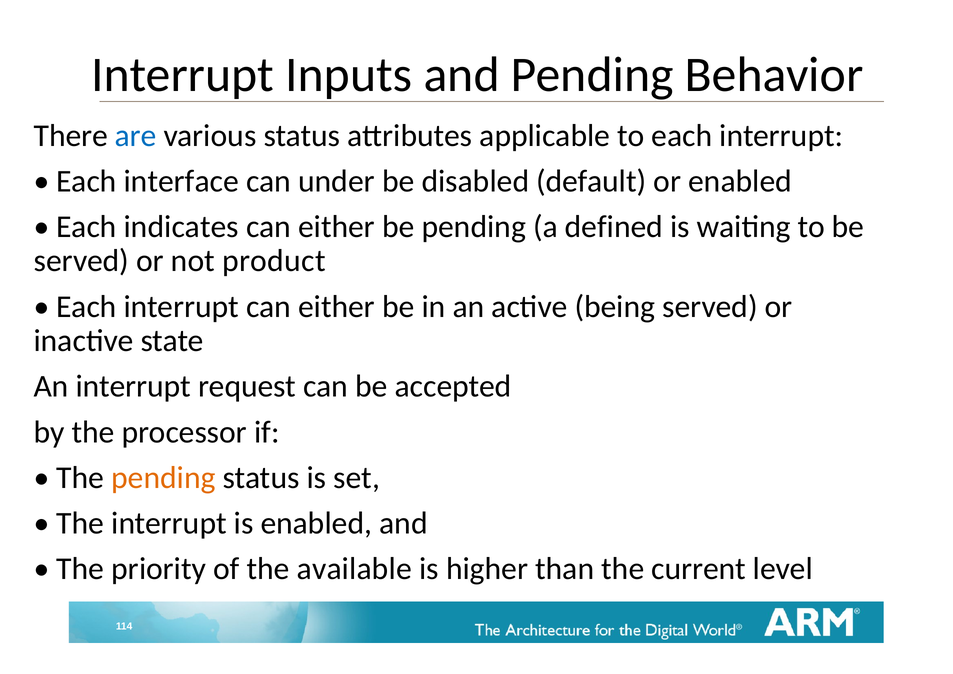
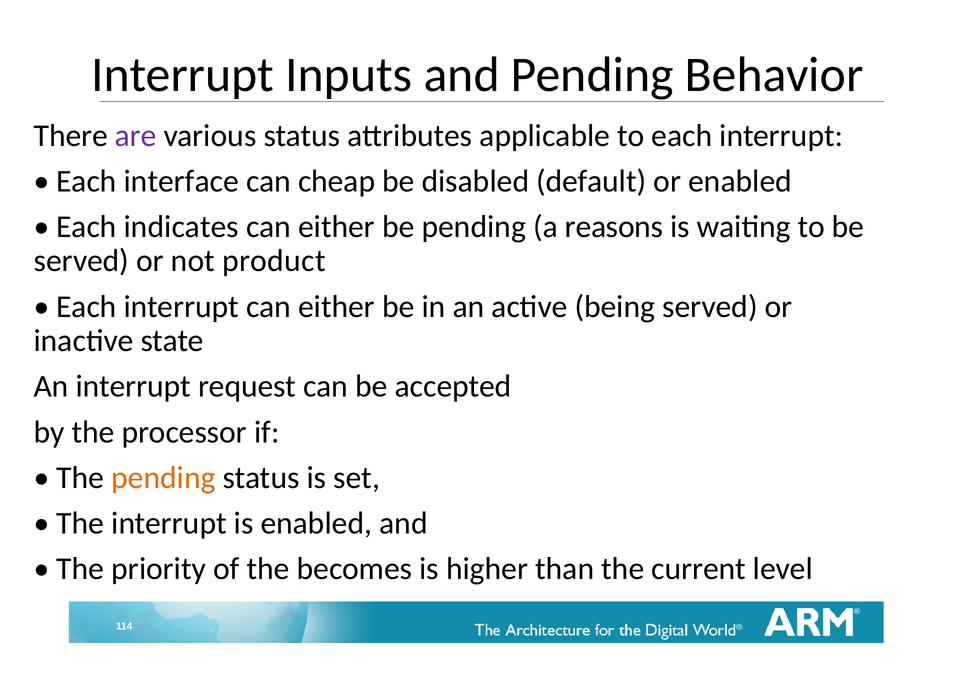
are colour: blue -> purple (136, 135)
under: under -> cheap (337, 181)
defined: defined -> reasons (614, 227)
available: available -> becomes (354, 568)
